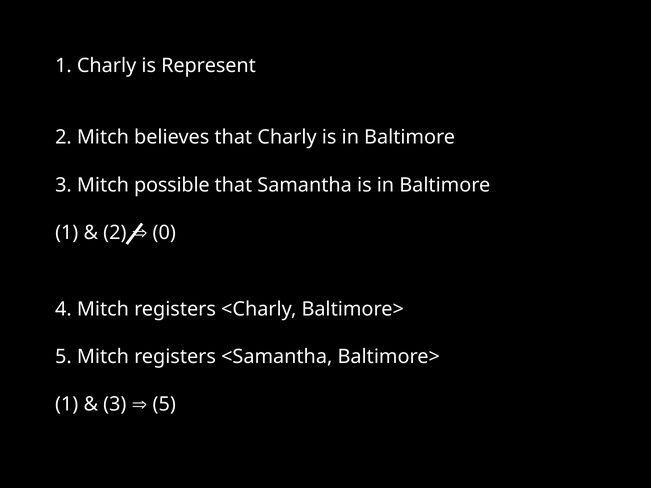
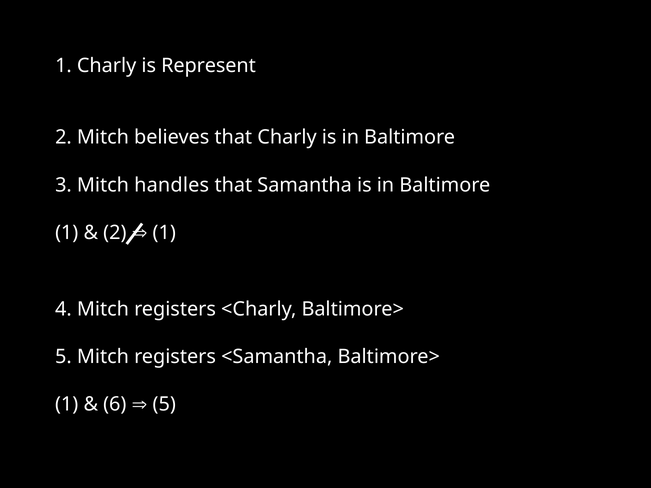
possible: possible -> handles (172, 185)
0: 0 -> 1 (164, 233)
3: 3 -> 6 (115, 405)
